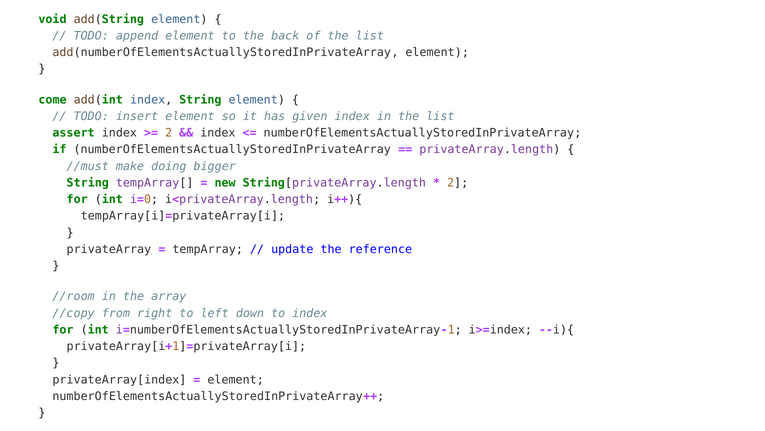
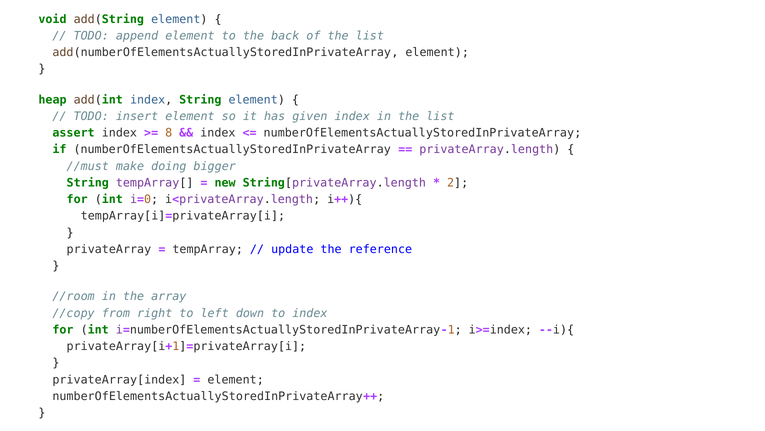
come: come -> heap (53, 100)
2: 2 -> 8 (169, 133)
